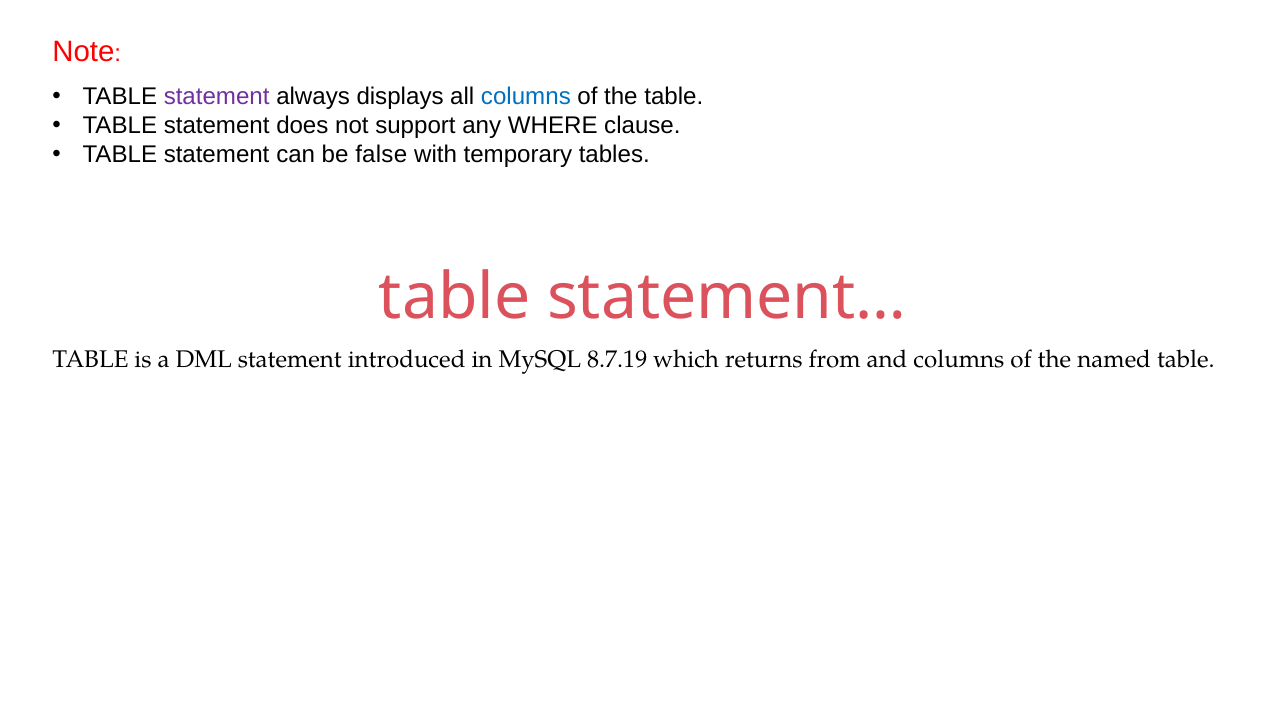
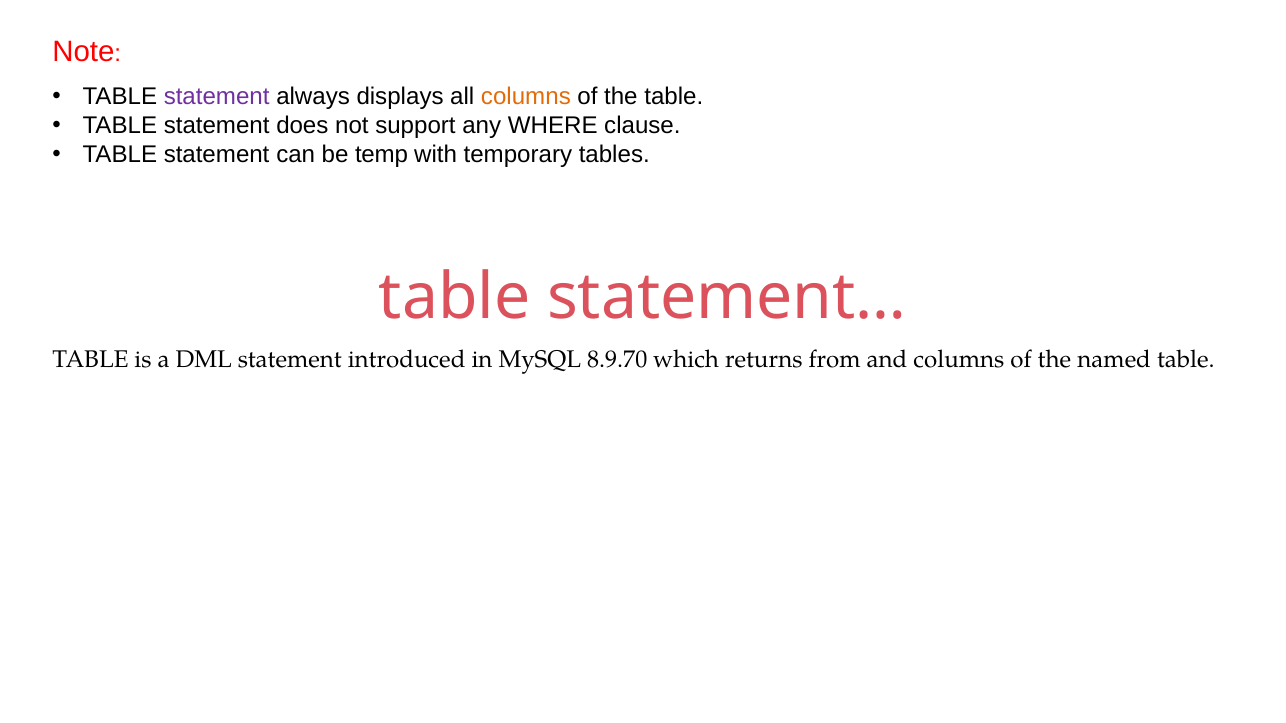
columns colour: blue -> orange (526, 97)
false: false -> temp (381, 154)
8.7.19: 8.7.19 -> 8.9.70 (617, 360)
